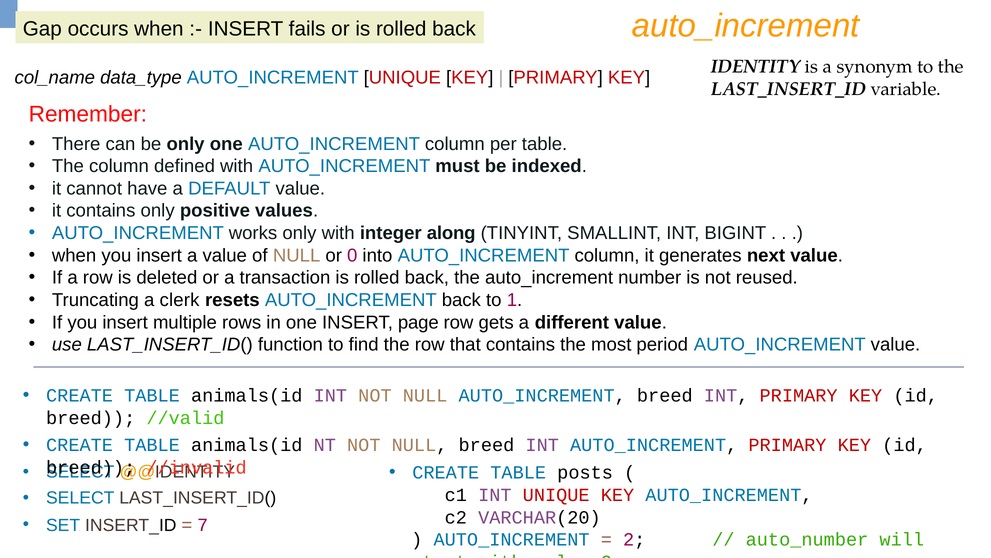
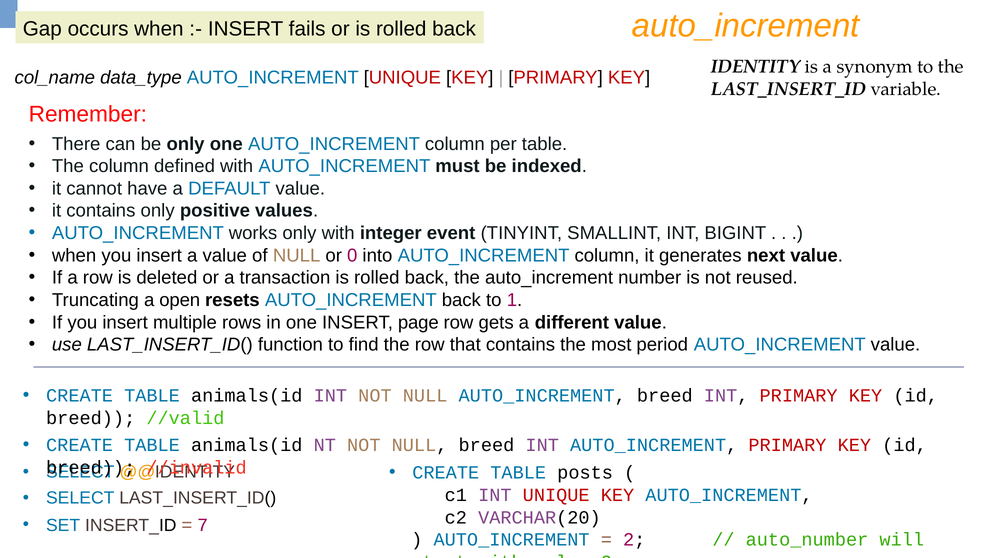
along: along -> event (451, 233)
clerk: clerk -> open (180, 300)
